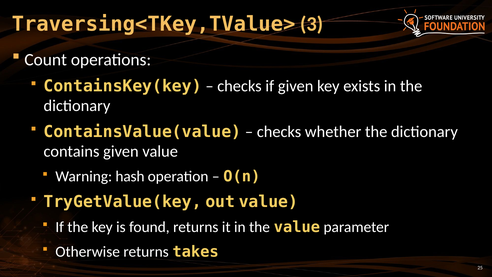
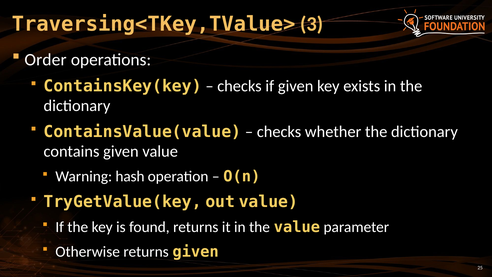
Count: Count -> Order (46, 60)
returns takes: takes -> given (196, 252)
